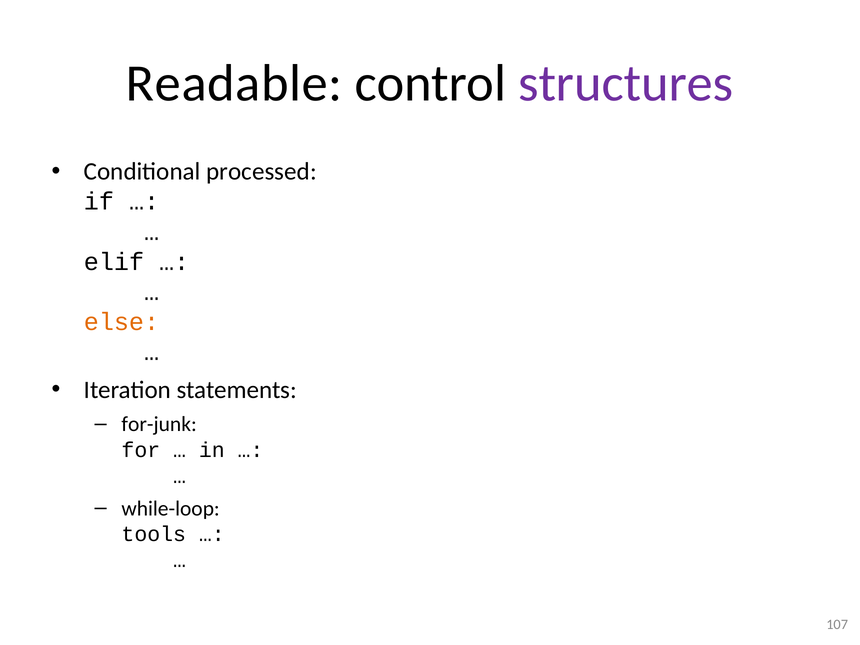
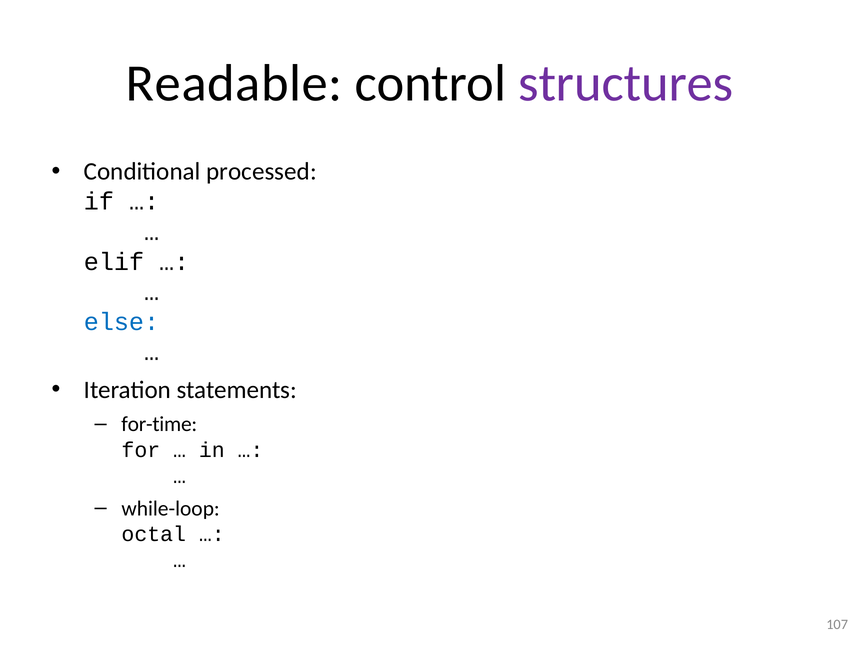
else colour: orange -> blue (121, 322)
for-junk: for-junk -> for-time (159, 424)
tools: tools -> octal (154, 534)
